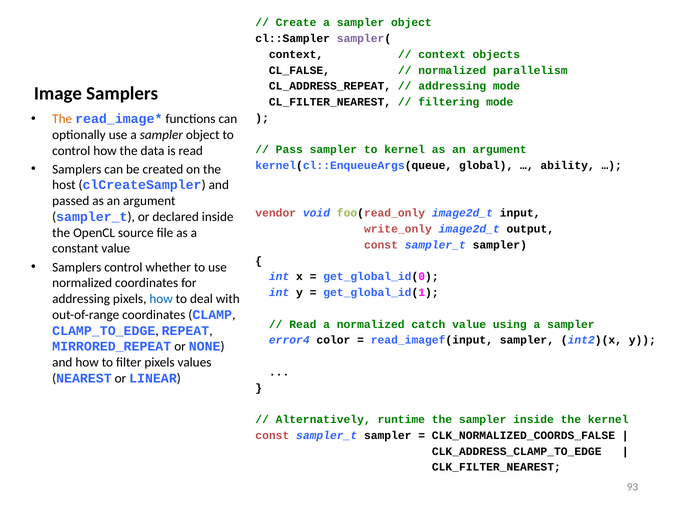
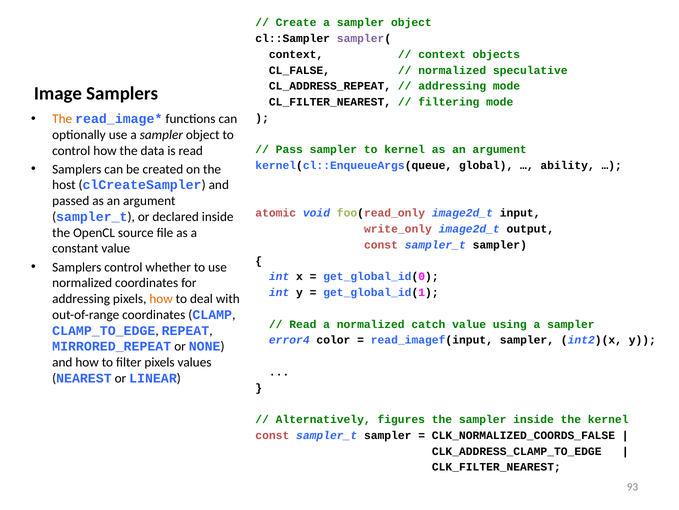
parallelism: parallelism -> speculative (530, 70)
vendor: vendor -> atomic (276, 213)
how colour: blue -> orange (161, 298)
runtime: runtime -> figures (401, 419)
